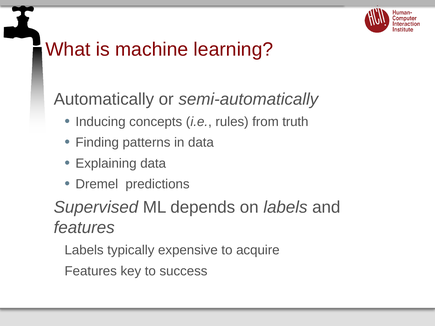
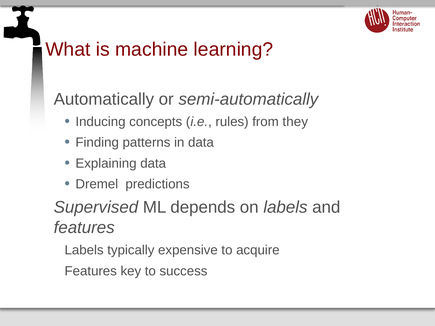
truth: truth -> they (295, 122)
